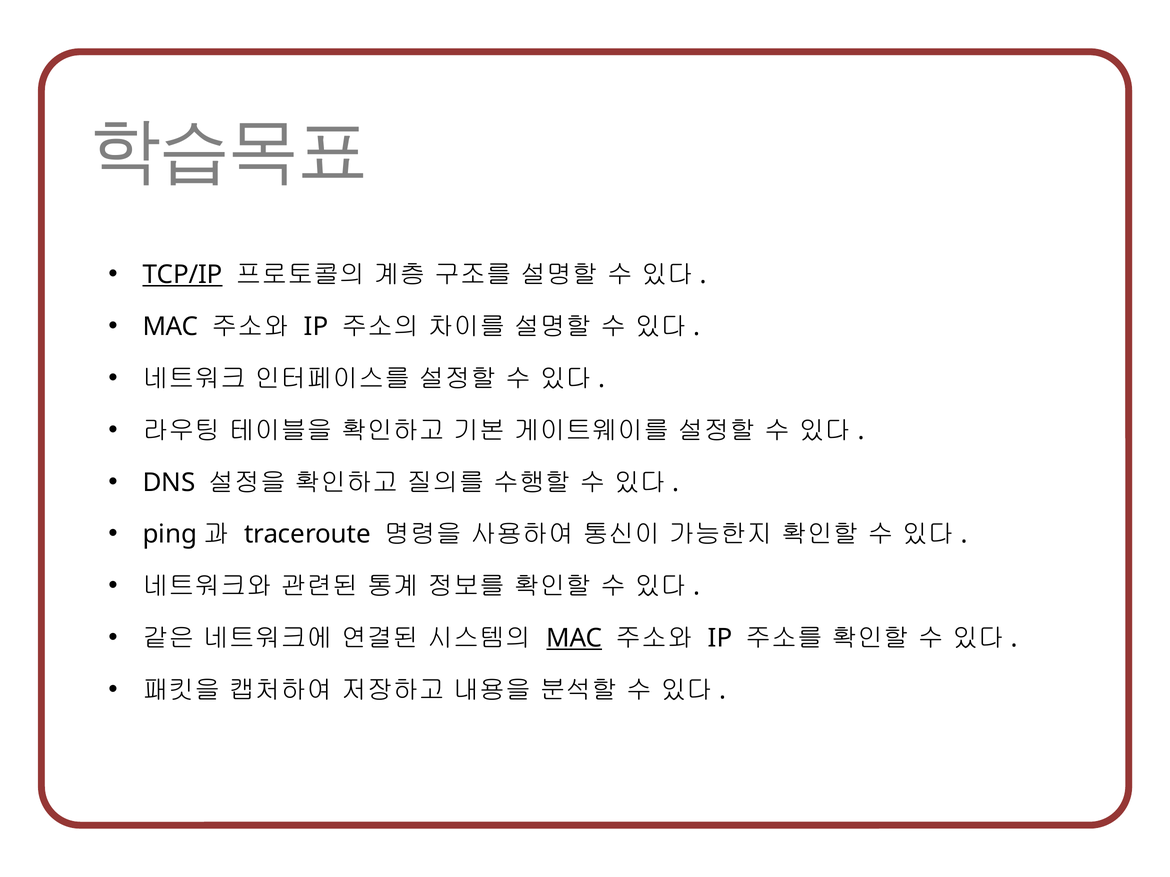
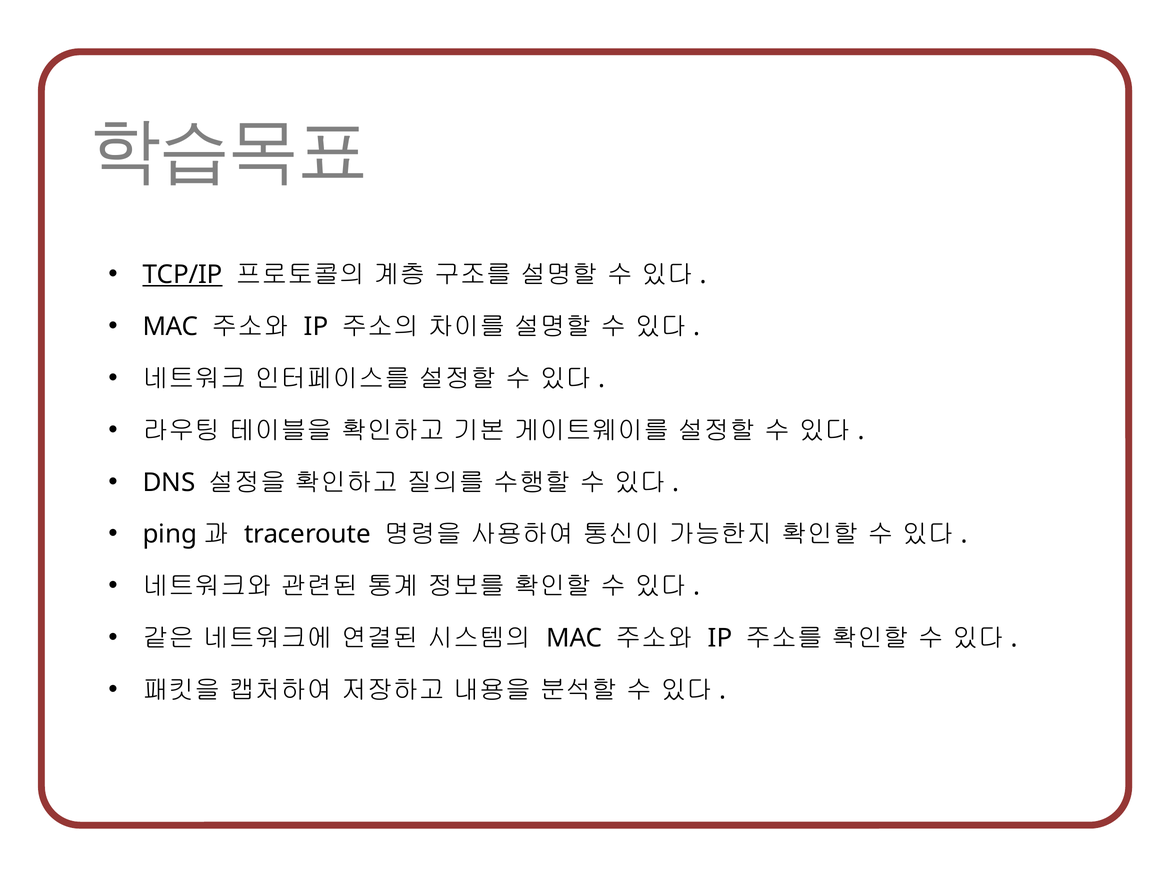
MAC underline: present -> none (574, 639)
